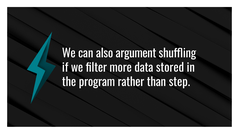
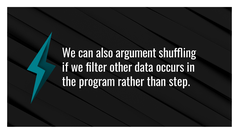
more: more -> other (121, 68)
stored: stored -> occurs (170, 68)
